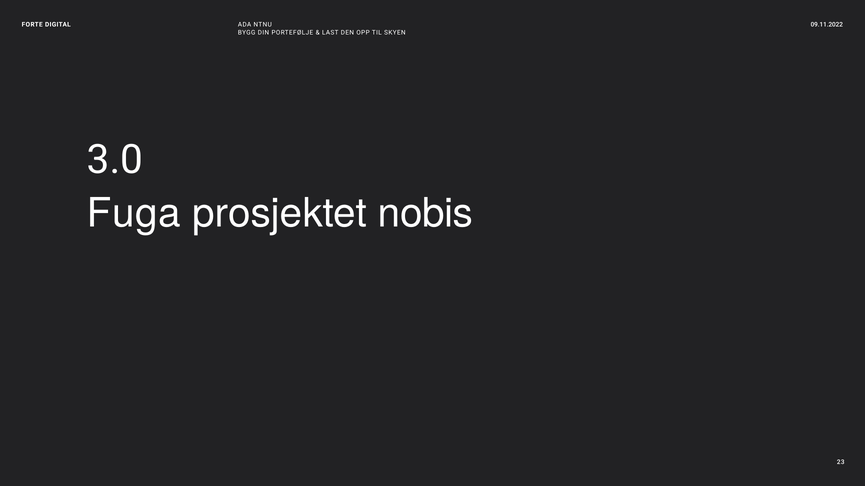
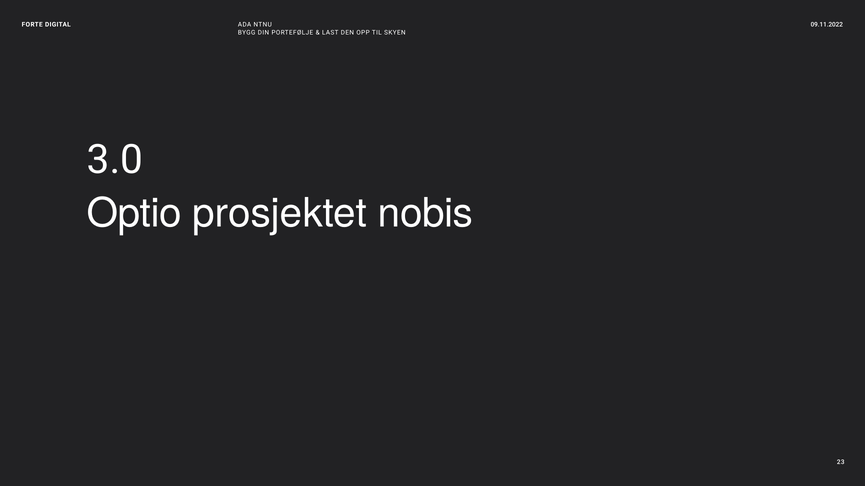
Fuga: Fuga -> Optio (134, 214)
